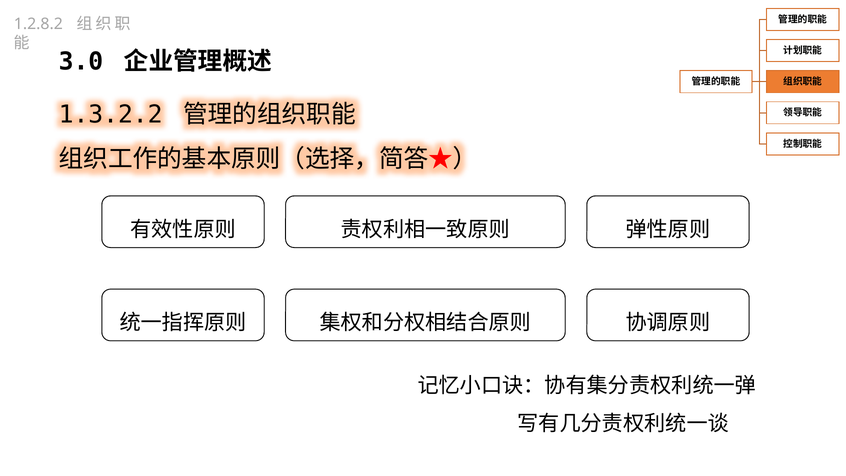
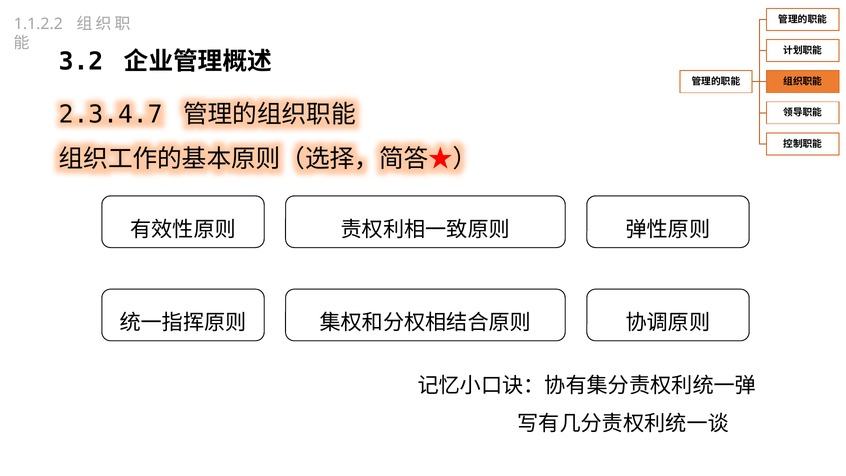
1.2.8.2: 1.2.8.2 -> 1.1.2.2 (38, 24)
3.0: 3.0 -> 3.2 (81, 62)
1.3.2.2: 1.3.2.2 -> 2.3.4.7 (111, 115)
